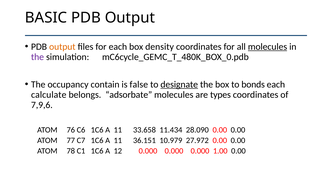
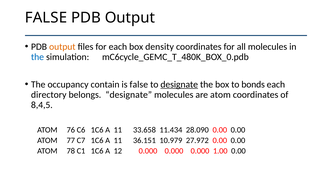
BASIC: BASIC -> FALSE (46, 18)
molecules underline: present -> none (268, 47)
the colour: purple -> blue (38, 57)
calculate: calculate -> directory (49, 95)
belongs adsorbate: adsorbate -> designate (129, 95)
are types: types -> atom (220, 95)
7,9,6: 7,9,6 -> 8,4,5 (42, 105)
